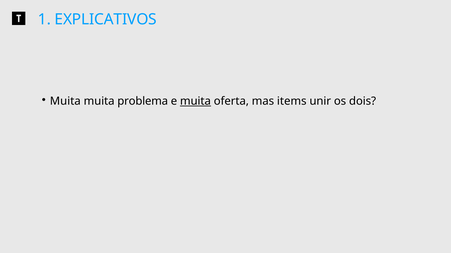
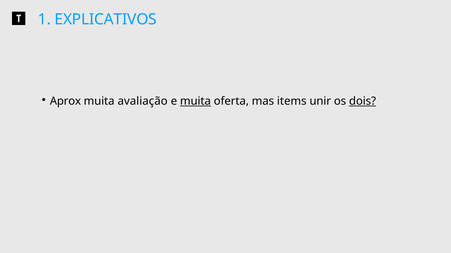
Muita: Muita -> Aprox (65, 102)
problema: problema -> avaliação (143, 102)
dois underline: none -> present (363, 102)
